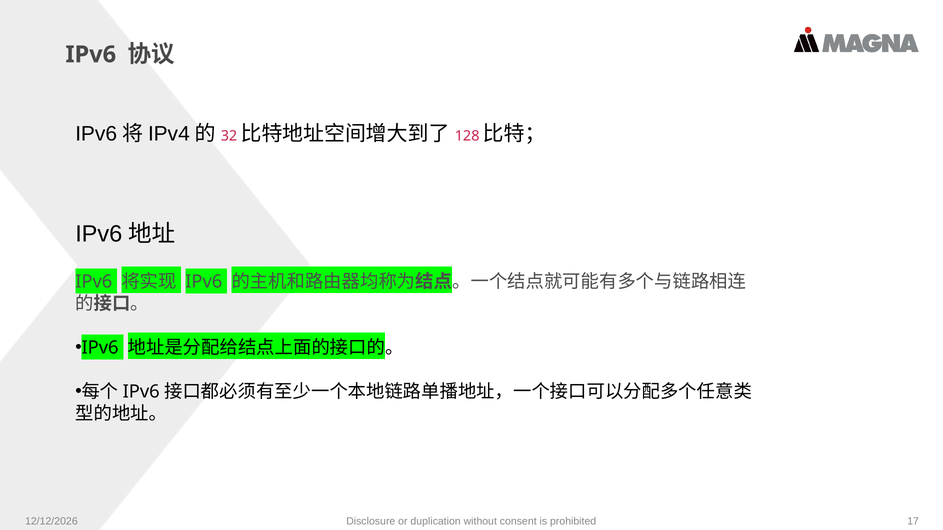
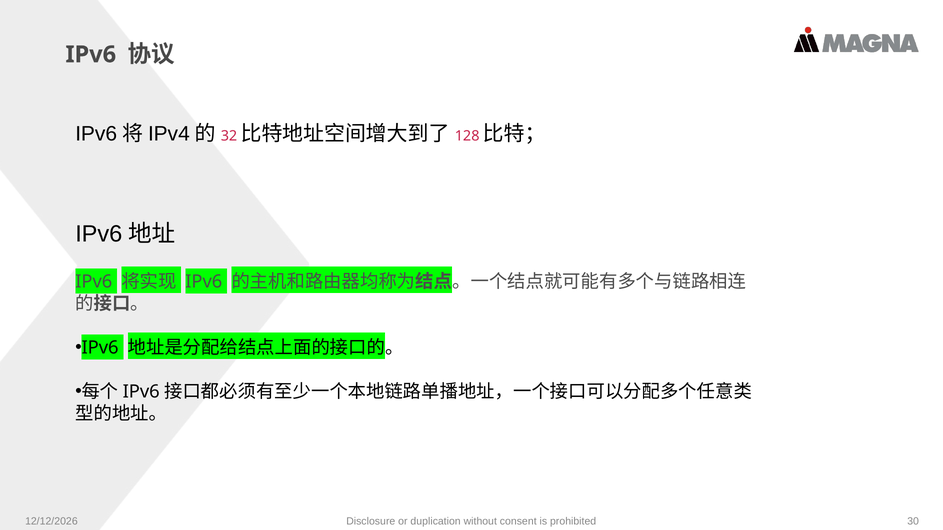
17: 17 -> 30 (913, 522)
